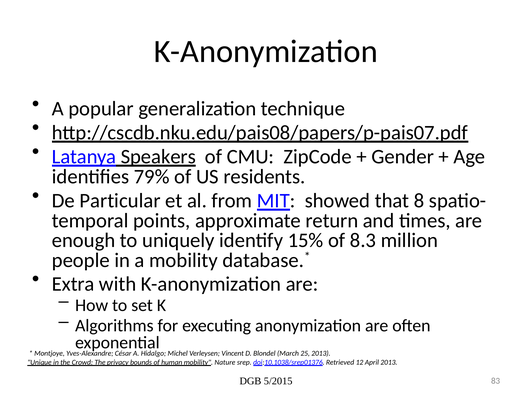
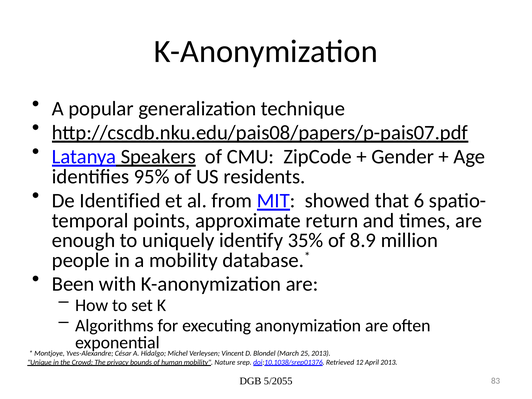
79%: 79% -> 95% (152, 177)
Particular: Particular -> Identified (120, 201)
8: 8 -> 6 (419, 201)
15%: 15% -> 35% (306, 240)
8.3: 8.3 -> 8.9 (363, 240)
Extra: Extra -> Been (73, 284)
5/2015: 5/2015 -> 5/2055 (278, 381)
